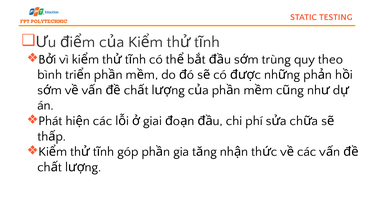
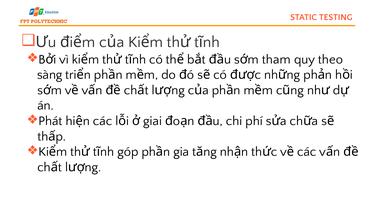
trùng: trùng -> tham (276, 59)
bình: bình -> sàng (50, 75)
